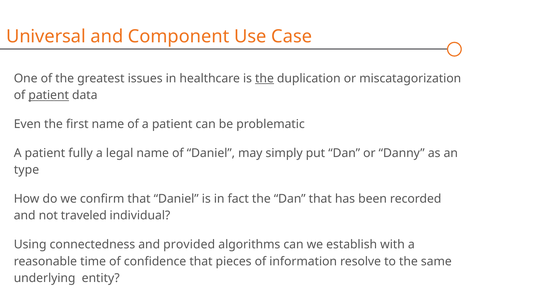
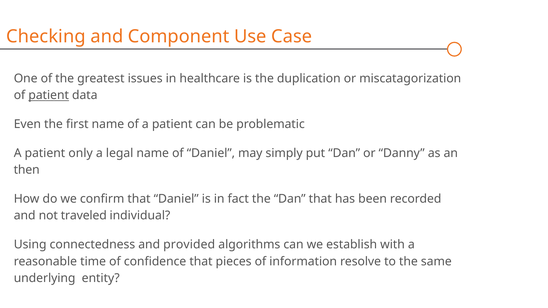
Universal: Universal -> Checking (46, 37)
the underline: present -> none (264, 79)
fully: fully -> only (81, 153)
type: type -> then (27, 170)
